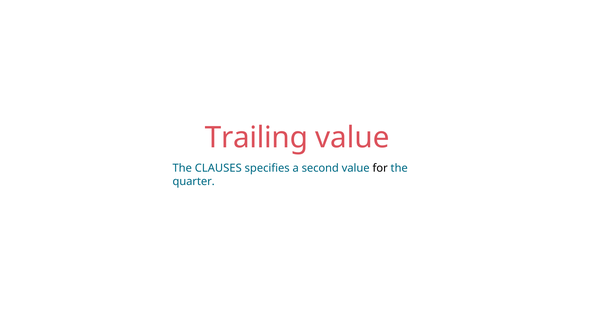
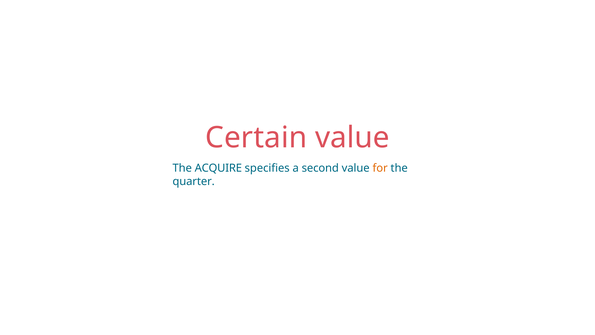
Trailing: Trailing -> Certain (256, 137)
CLAUSES: CLAUSES -> ACQUIRE (218, 168)
for colour: black -> orange (380, 168)
